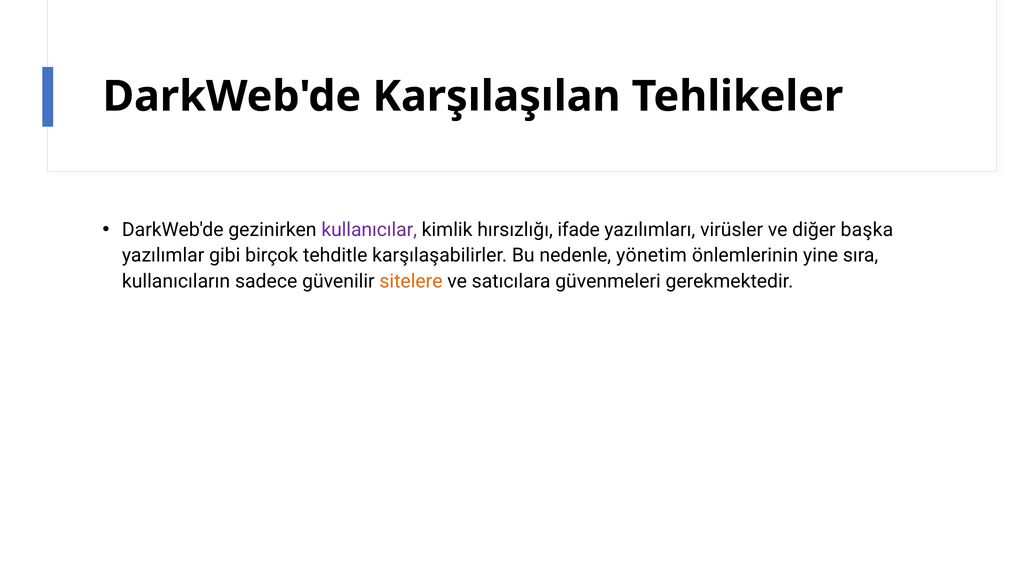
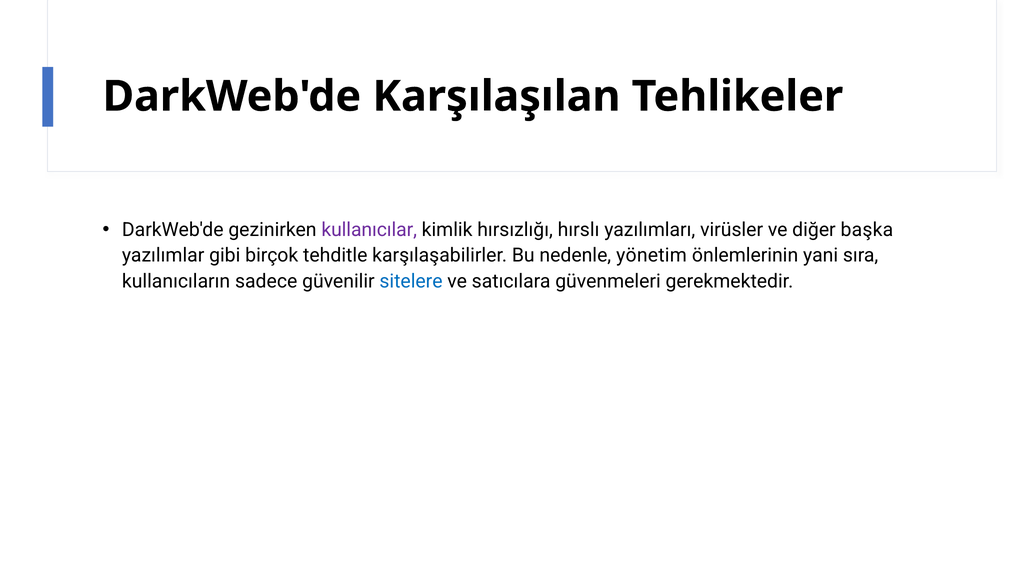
ifade: ifade -> hırslı (579, 230)
yine: yine -> yani (821, 255)
sitelere colour: orange -> blue (411, 281)
